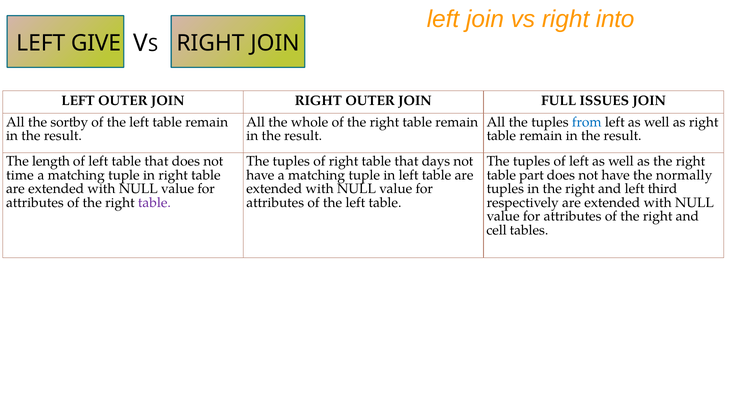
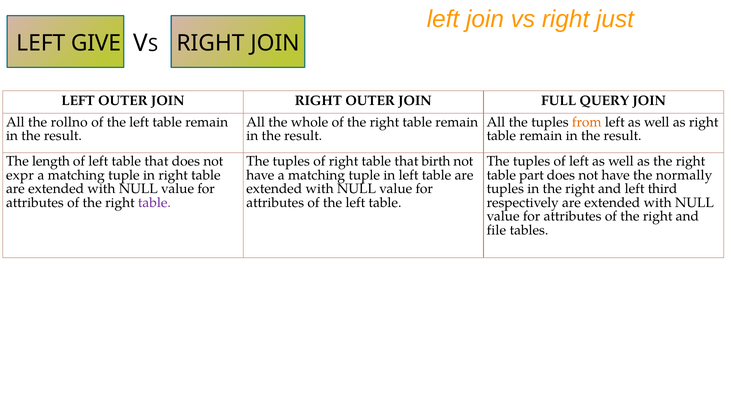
into: into -> just (615, 19)
ISSUES: ISSUES -> QUERY (604, 101)
sortby: sortby -> rollno (69, 122)
from colour: blue -> orange (587, 122)
days: days -> birth (436, 161)
time: time -> expr (20, 175)
cell: cell -> file (496, 230)
